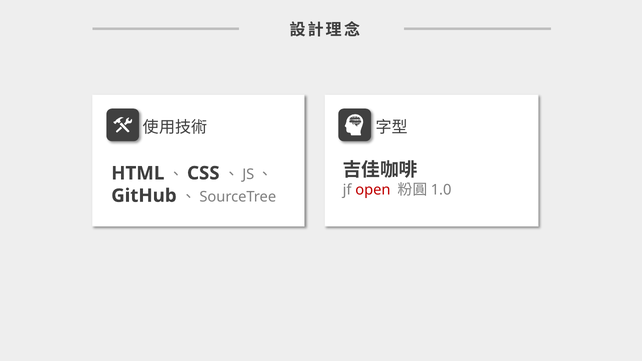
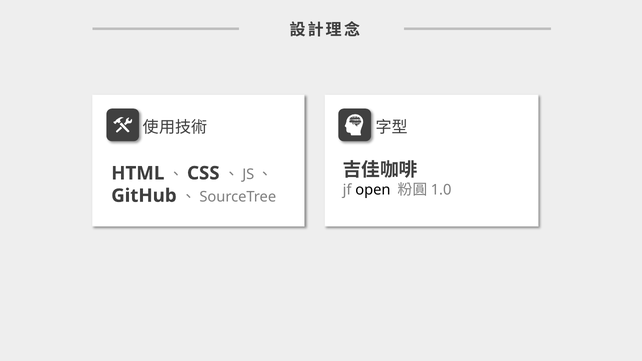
open colour: red -> black (373, 190)
